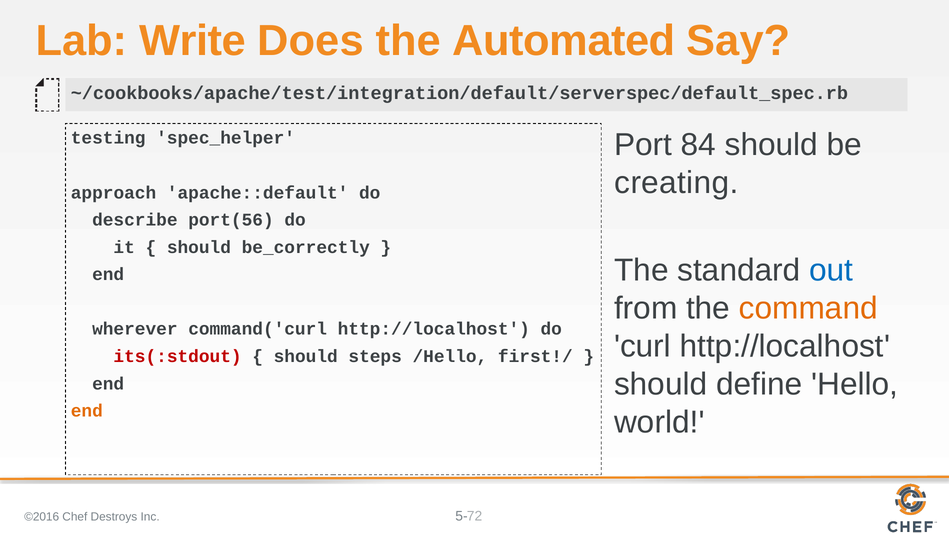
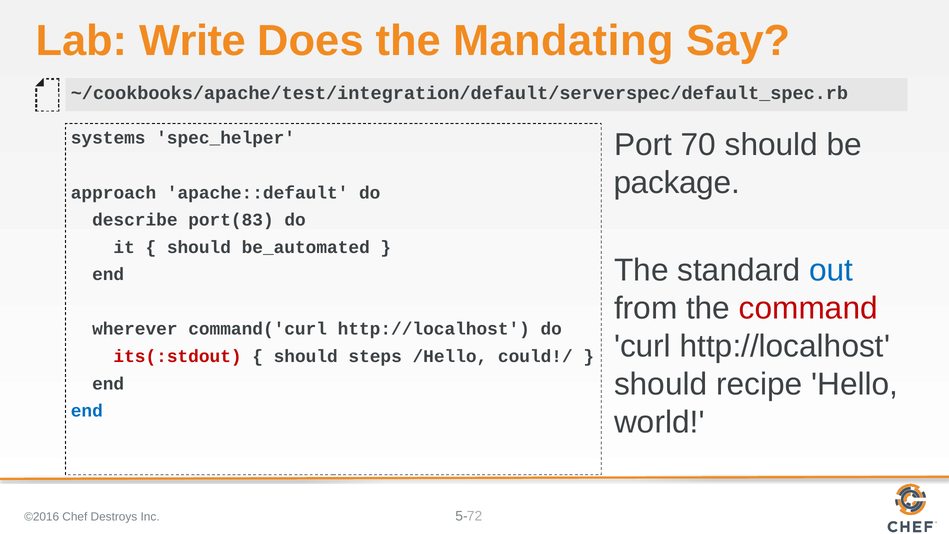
Automated: Automated -> Mandating (563, 41)
84: 84 -> 70 (698, 145)
testing: testing -> systems (108, 138)
creating: creating -> package (677, 183)
port(56: port(56 -> port(83 (231, 220)
be_correctly: be_correctly -> be_automated (306, 247)
command colour: orange -> red (808, 308)
first!/: first!/ -> could!/ (535, 356)
define: define -> recipe (759, 384)
end colour: orange -> blue (87, 411)
